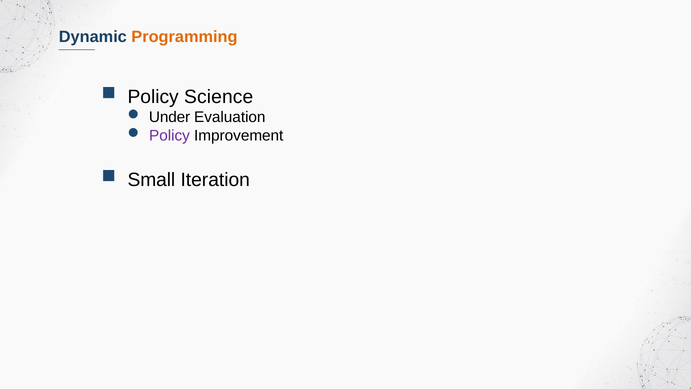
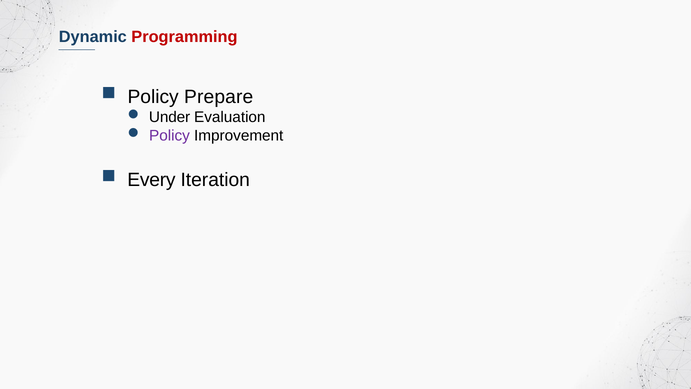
Programming colour: orange -> red (184, 37)
Science: Science -> Prepare (219, 97)
Small: Small -> Every (151, 180)
